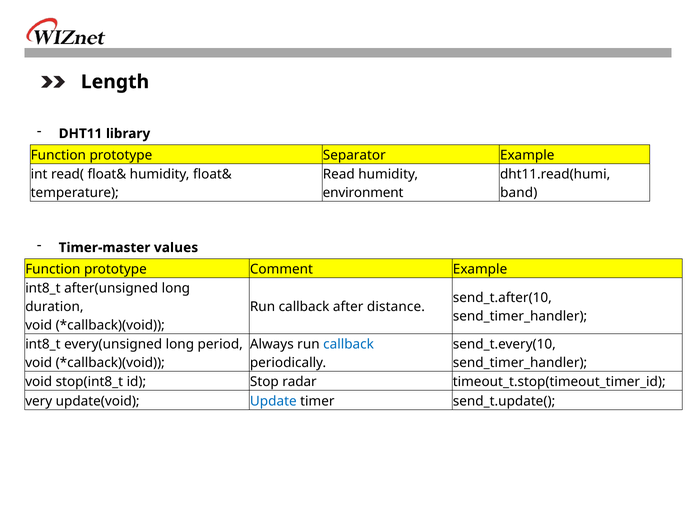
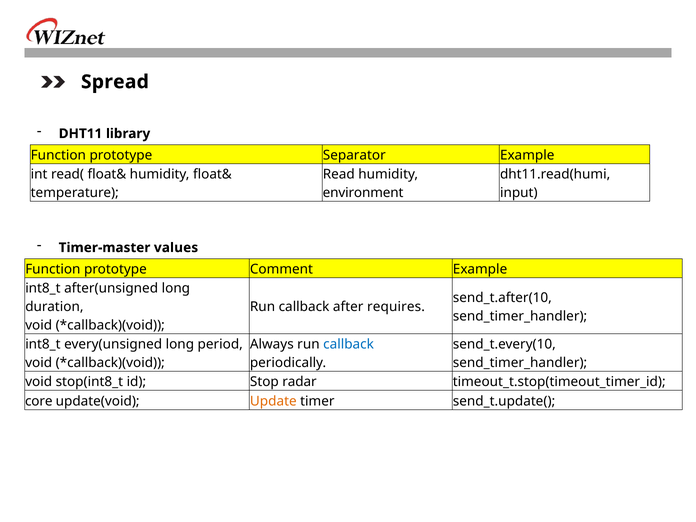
Length: Length -> Spread (115, 82)
band: band -> input (519, 193)
distance: distance -> requires (396, 307)
very: very -> core (39, 401)
Update colour: blue -> orange (273, 401)
